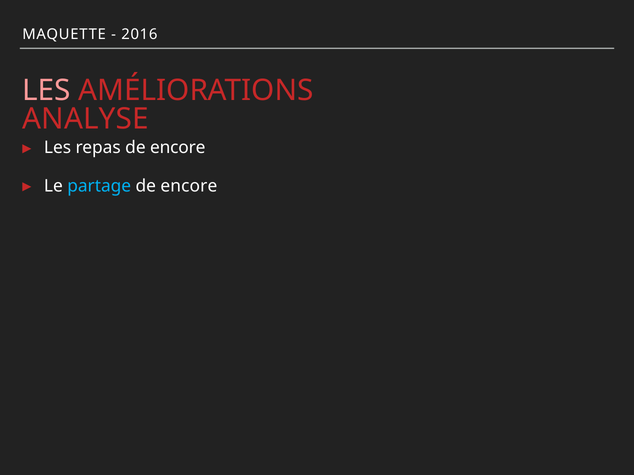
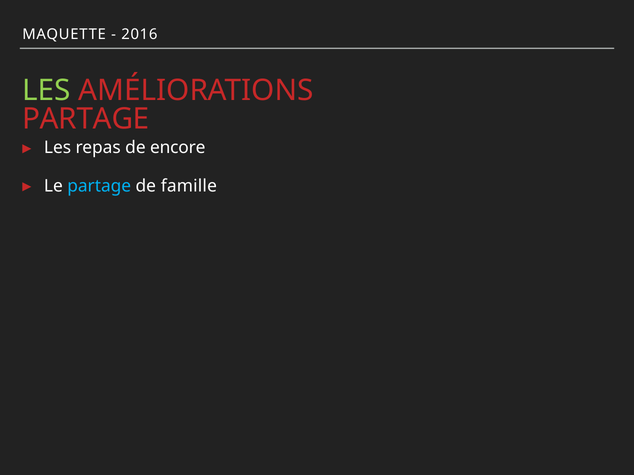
LES colour: pink -> light green (46, 90)
ANALYSE: ANALYSE -> PARTAGE (86, 119)
encore: encore -> famille (189, 186)
